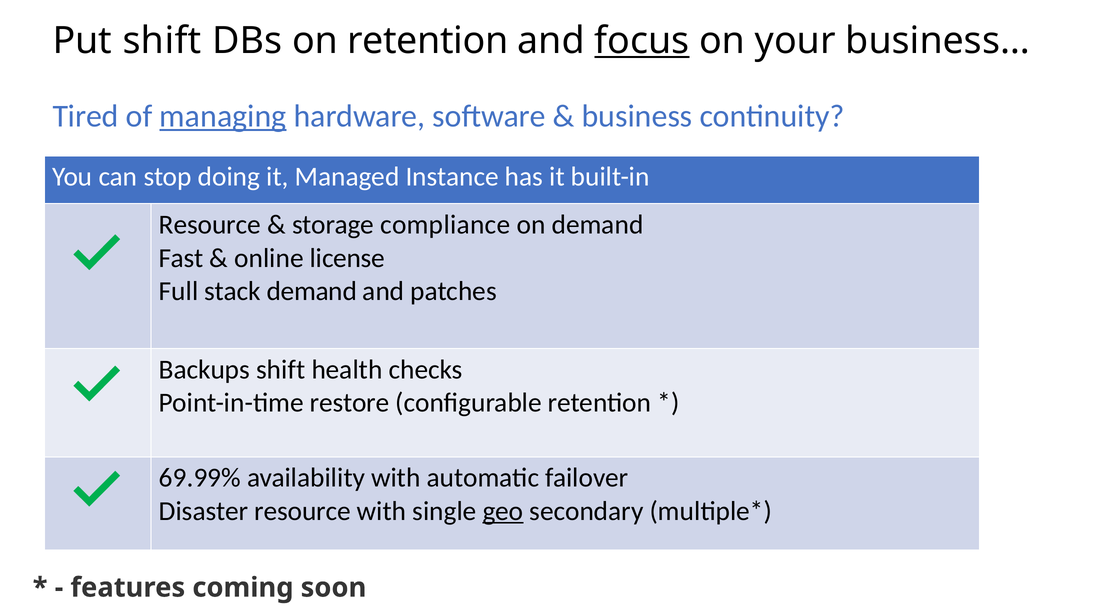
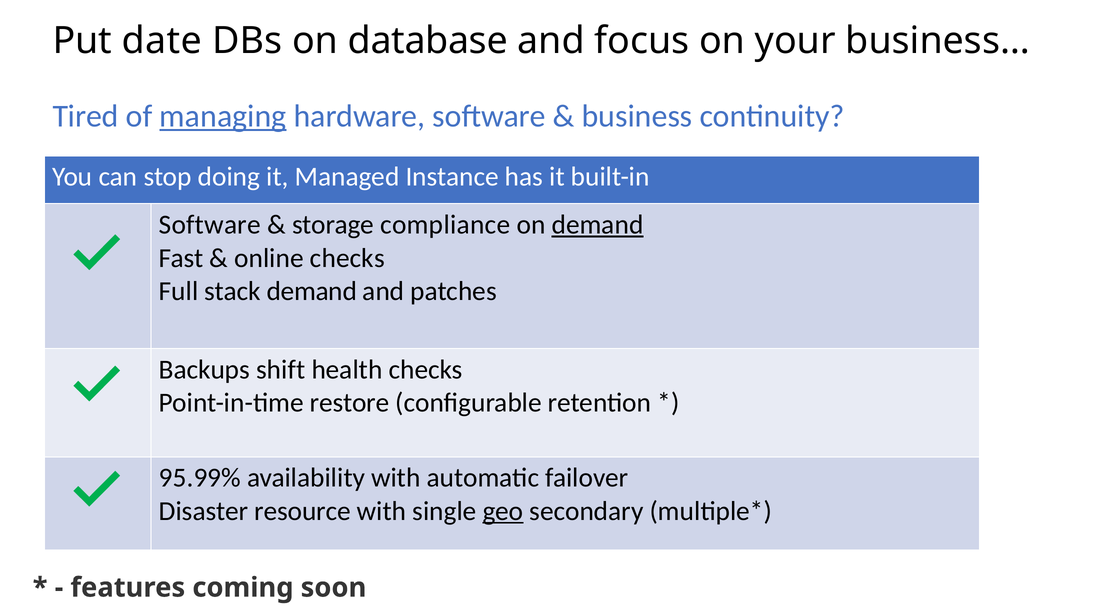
Put shift: shift -> date (162, 41)
on retention: retention -> database (428, 41)
focus underline: present -> none (642, 41)
Resource: Resource -> Software (210, 225)
demand underline: none -> present (598, 225)
online license: license -> checks (347, 258)
69.99%: 69.99% -> 95.99% (200, 478)
